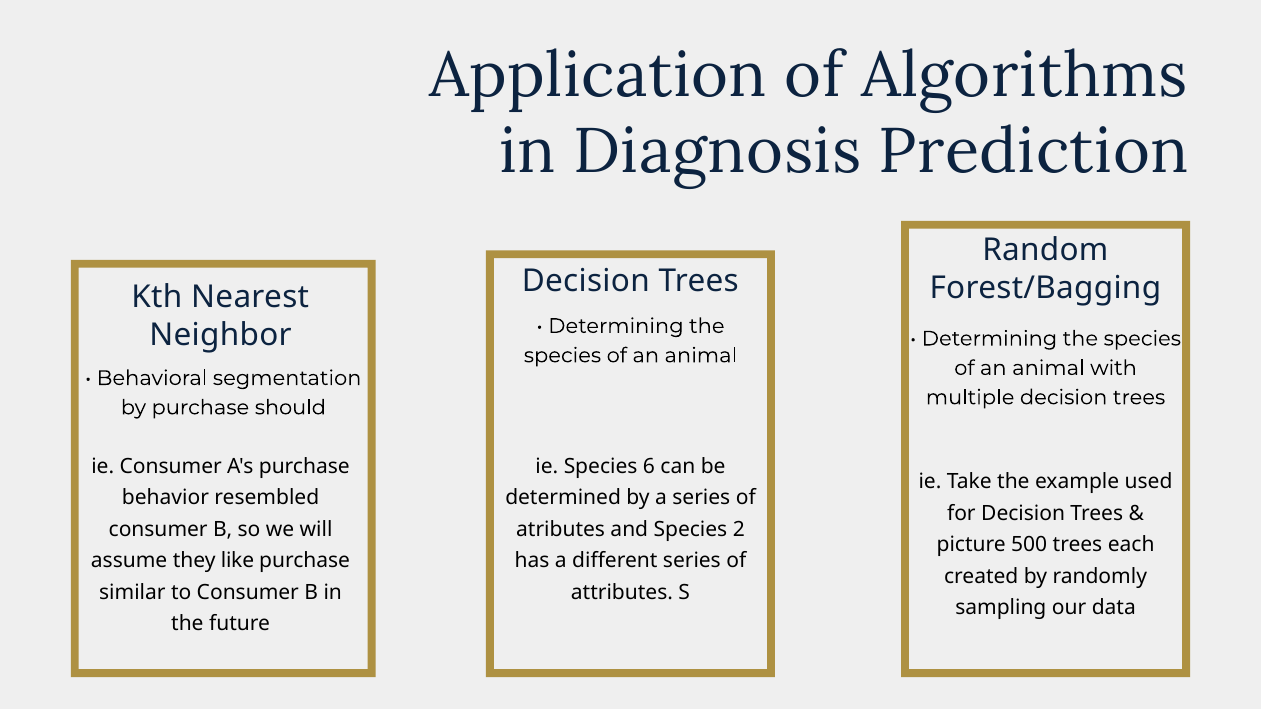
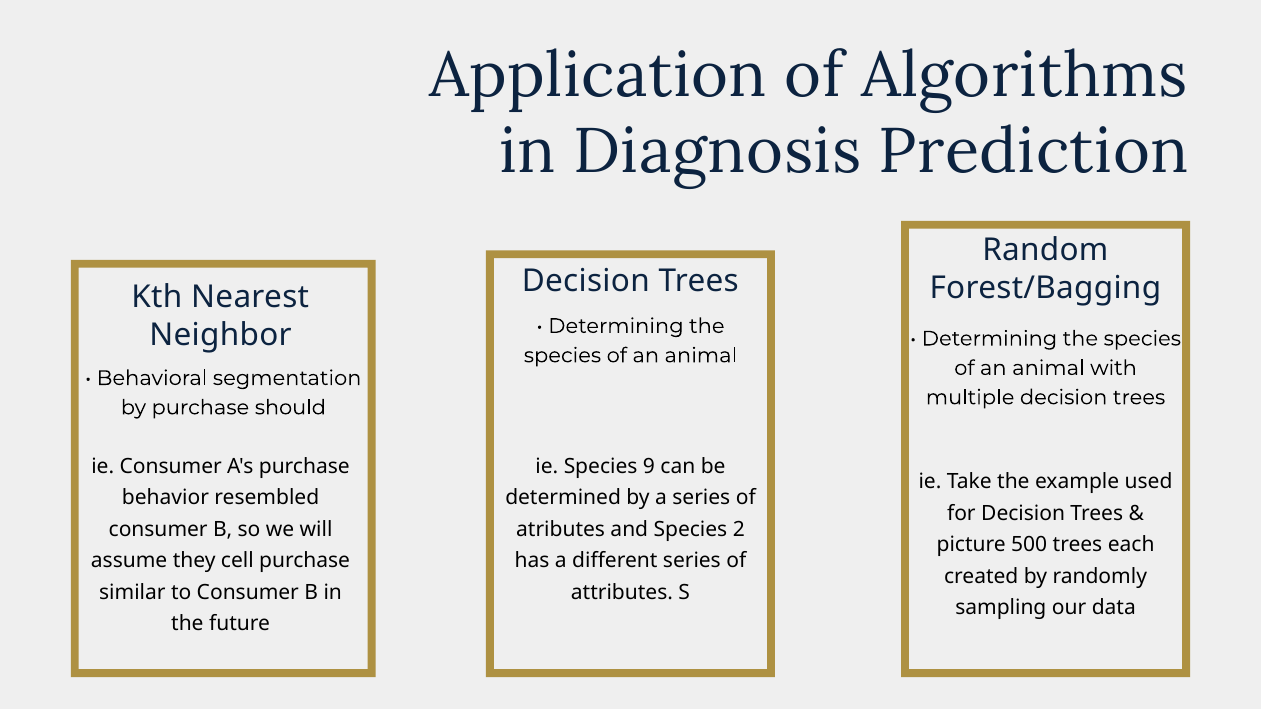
6: 6 -> 9 (649, 466)
like: like -> cell (237, 561)
